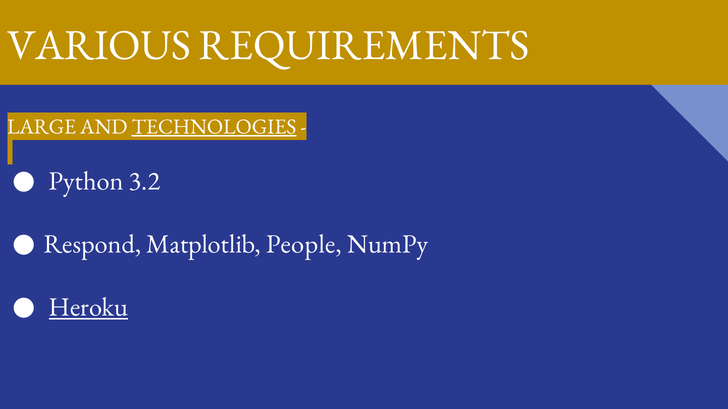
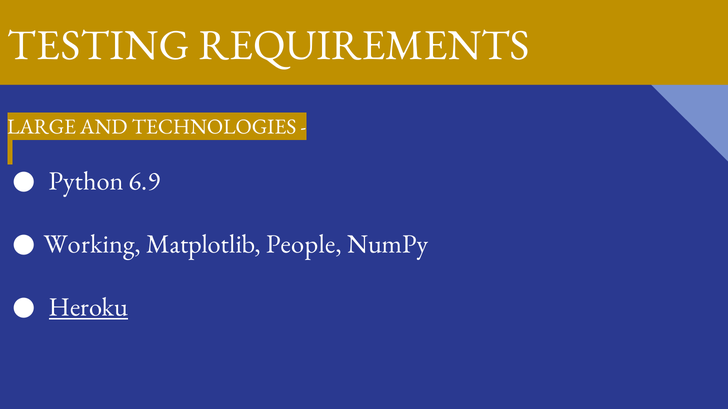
VARIOUS: VARIOUS -> TESTING (99, 45)
TECHNOLOGIES underline: present -> none (214, 127)
3.2: 3.2 -> 6.9 (145, 181)
Respond: Respond -> Working (92, 244)
